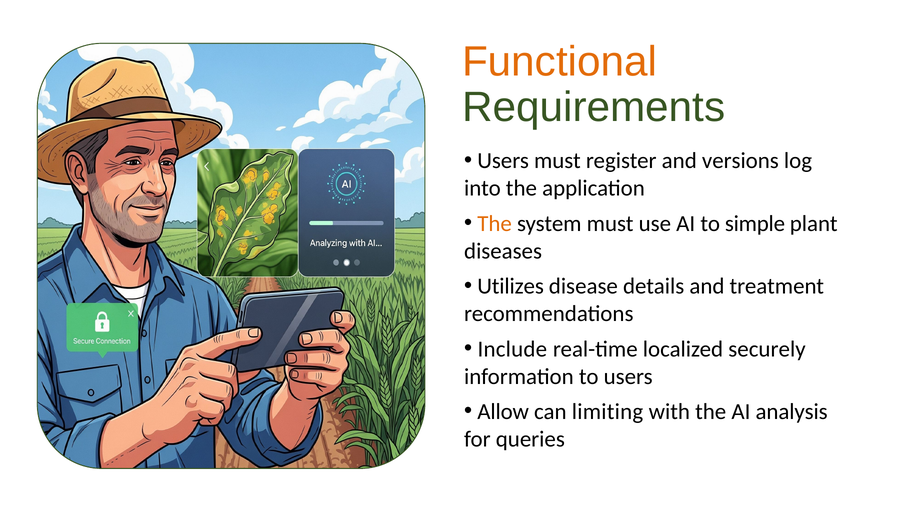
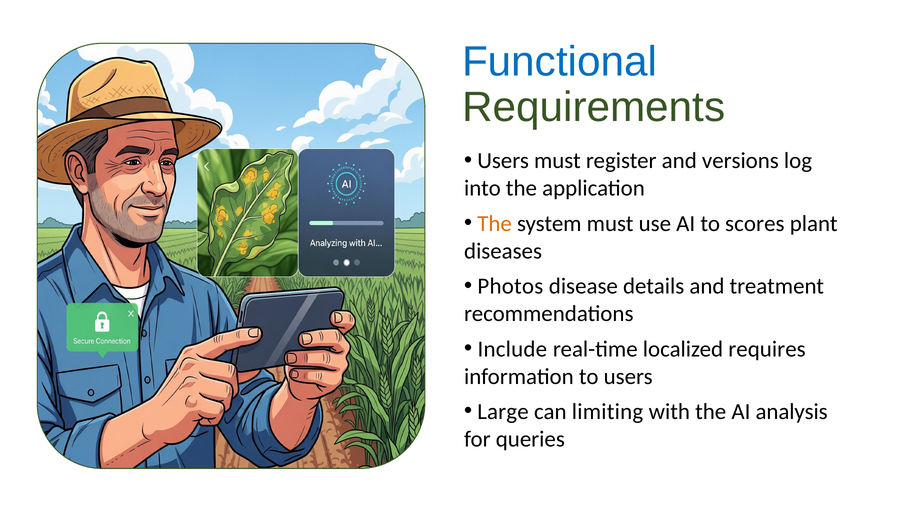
Functional colour: orange -> blue (560, 62)
simple: simple -> scores (755, 224)
Utilizes: Utilizes -> Photos (510, 286)
securely: securely -> requires (767, 349)
Allow: Allow -> Large (503, 411)
